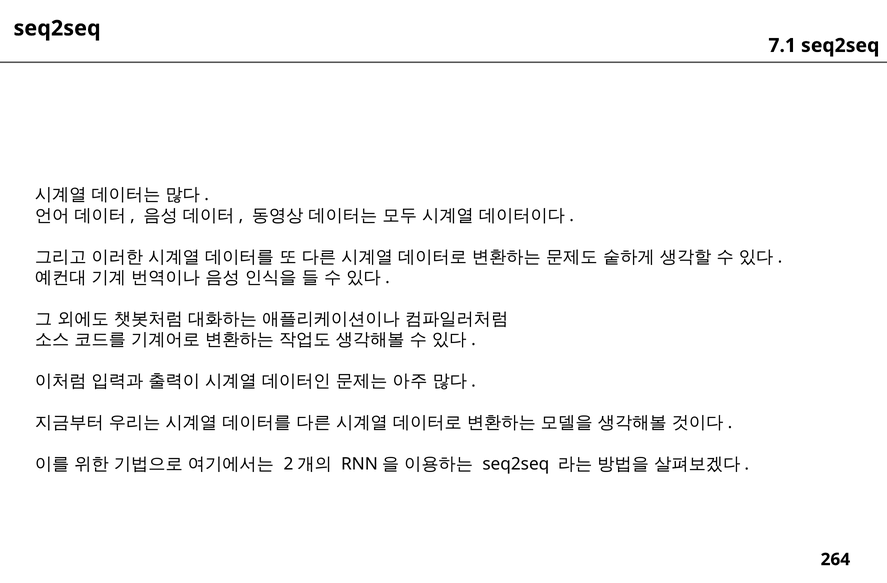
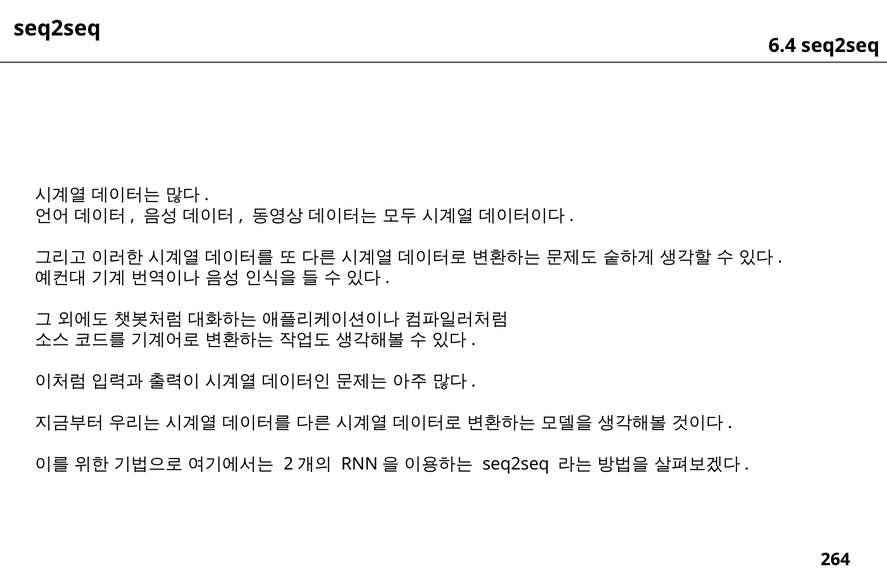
7.1: 7.1 -> 6.4 (782, 45)
